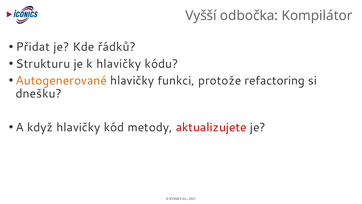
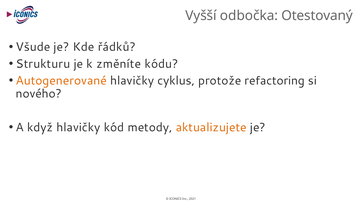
Kompilátor: Kompilátor -> Otestovaný (317, 16)
Přidat: Přidat -> Všude (33, 47)
k hlavičky: hlavičky -> změníte (119, 64)
funkci: funkci -> cyklus (176, 81)
dnešku: dnešku -> nového (39, 94)
aktualizujete colour: red -> orange (211, 127)
